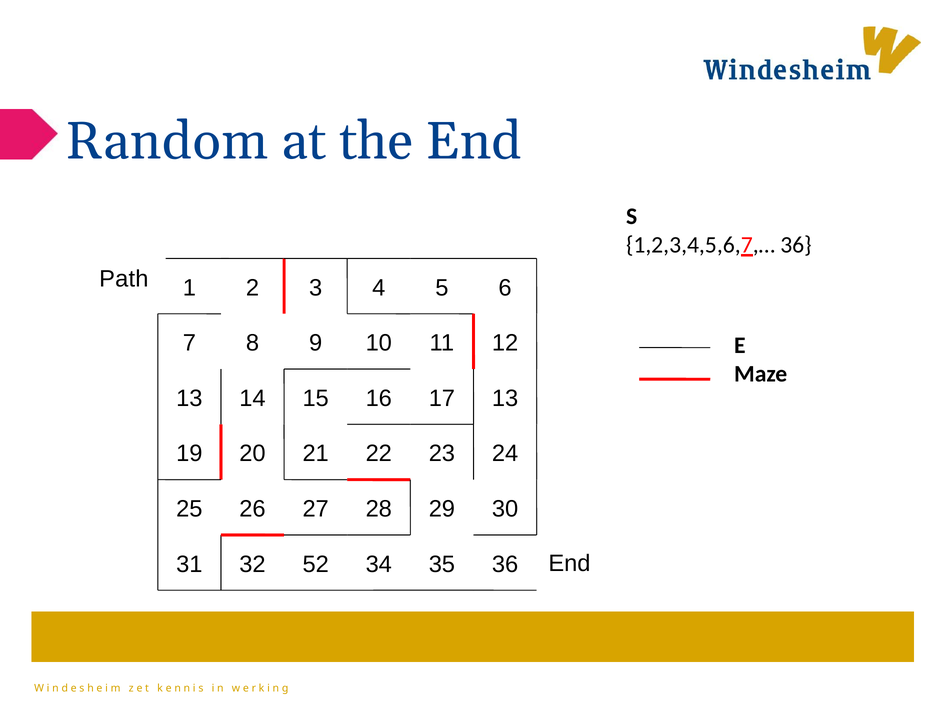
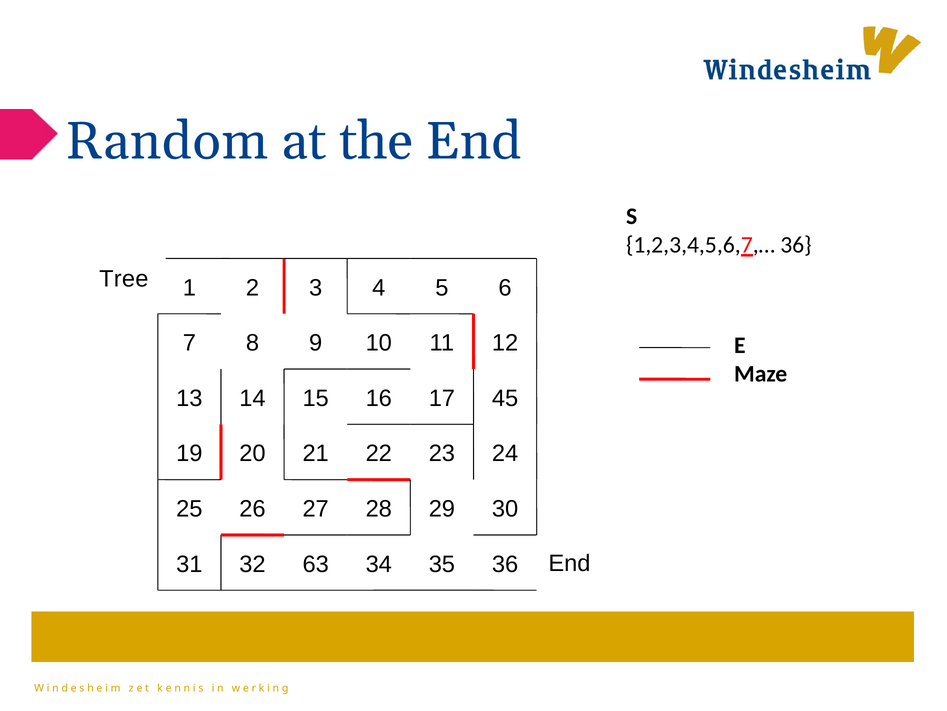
Path: Path -> Tree (124, 279)
17 13: 13 -> 45 (505, 398)
52: 52 -> 63 (316, 564)
